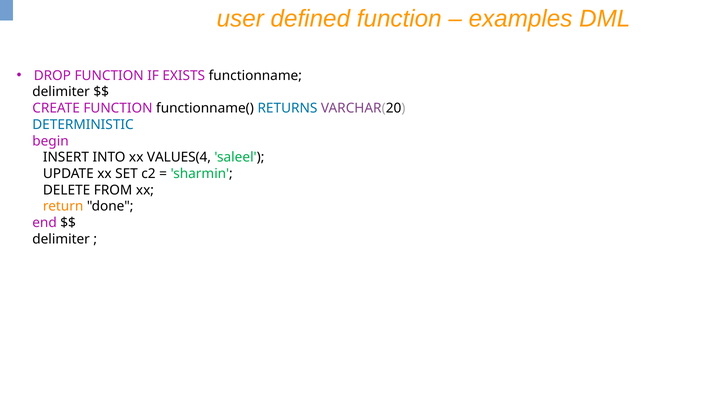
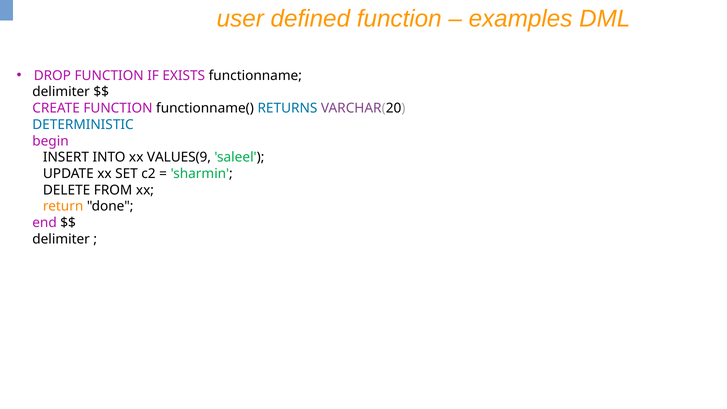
VALUES(4: VALUES(4 -> VALUES(9 (179, 157)
